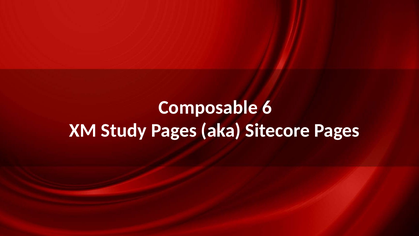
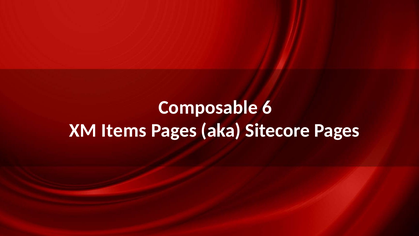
Study: Study -> Items (124, 130)
